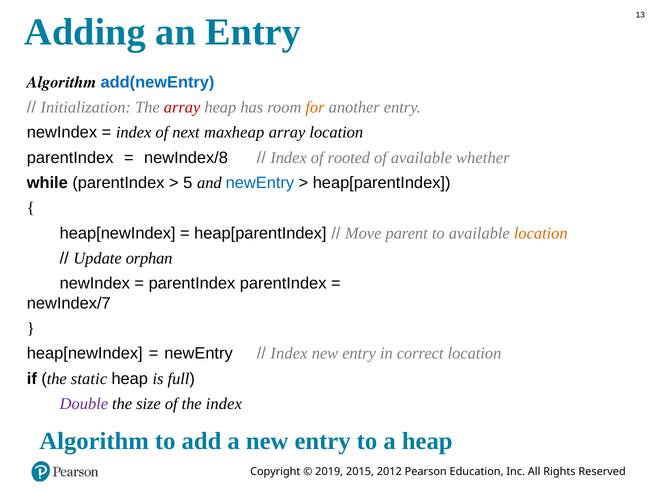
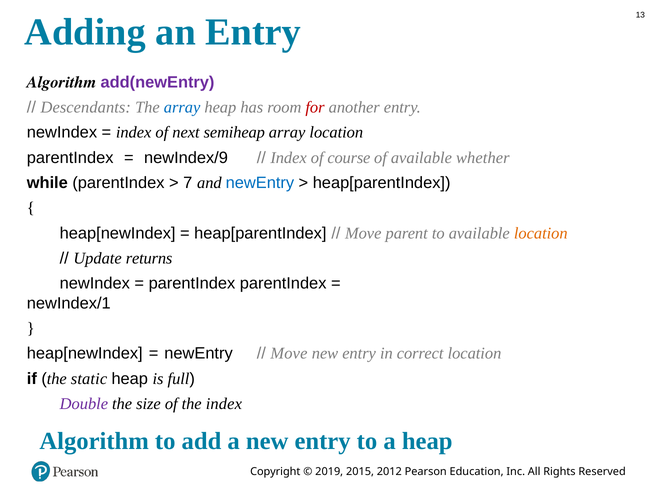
add(newEntry colour: blue -> purple (158, 82)
Initialization: Initialization -> Descendants (86, 108)
array colour: red -> blue (182, 108)
for colour: orange -> red (315, 108)
maxheap: maxheap -> semiheap (234, 133)
newIndex/8: newIndex/8 -> newIndex/9 (186, 158)
rooted: rooted -> course (349, 158)
5: 5 -> 7 (188, 183)
orphan: orphan -> returns (149, 259)
newIndex/7: newIndex/7 -> newIndex/1 (69, 304)
Index: Index -> Move (289, 354)
